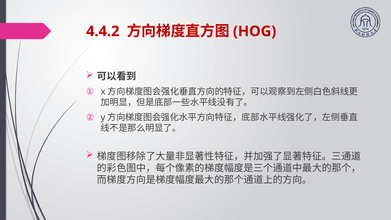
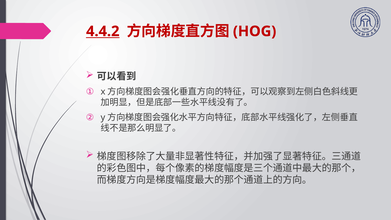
4.4.2 underline: none -> present (103, 31)
